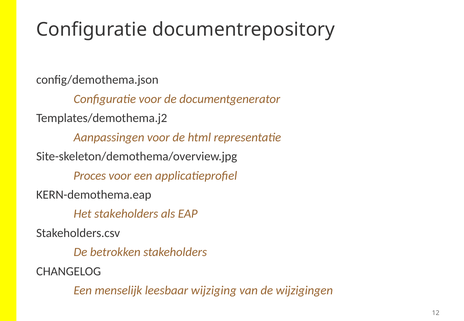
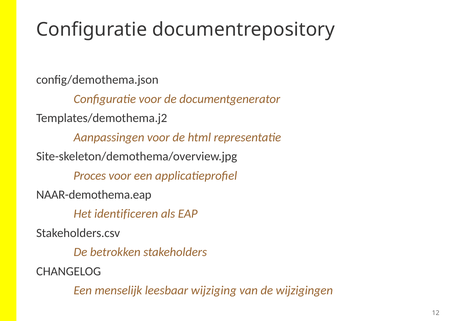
KERN-demothema.eap: KERN-demothema.eap -> NAAR-demothema.eap (94, 195)
Het stakeholders: stakeholders -> identificeren (126, 214)
